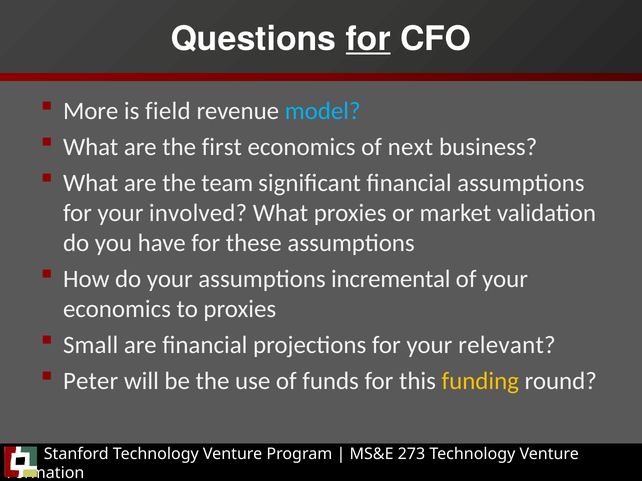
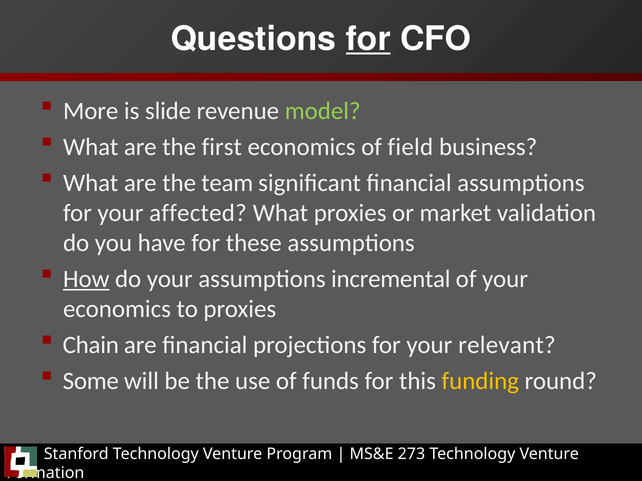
field: field -> slide (168, 111)
model colour: light blue -> light green (323, 111)
next: next -> field (410, 147)
involved: involved -> affected (198, 213)
How underline: none -> present (86, 279)
Small: Small -> Chain (91, 345)
Peter: Peter -> Some (91, 381)
